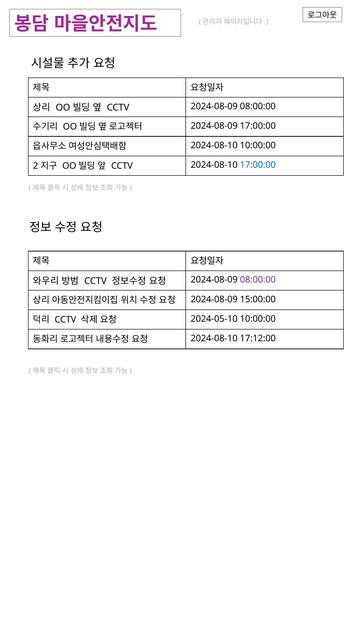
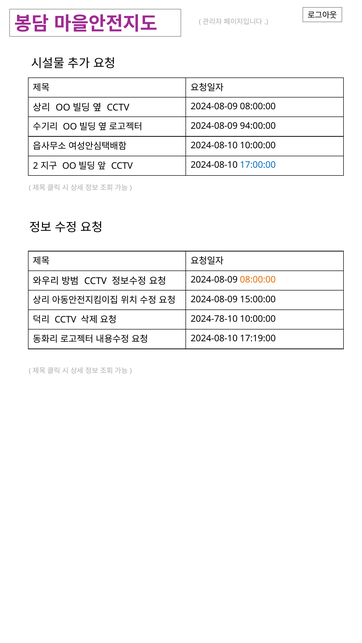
2024-08-09 17:00:00: 17:00:00 -> 94:00:00 (258, 126)
08:00:00 colour: purple -> orange (258, 280)
2024-05-10: 2024-05-10 -> 2024-78-10 (214, 319)
17:12:00: 17:12:00 -> 17:19:00 (258, 339)
